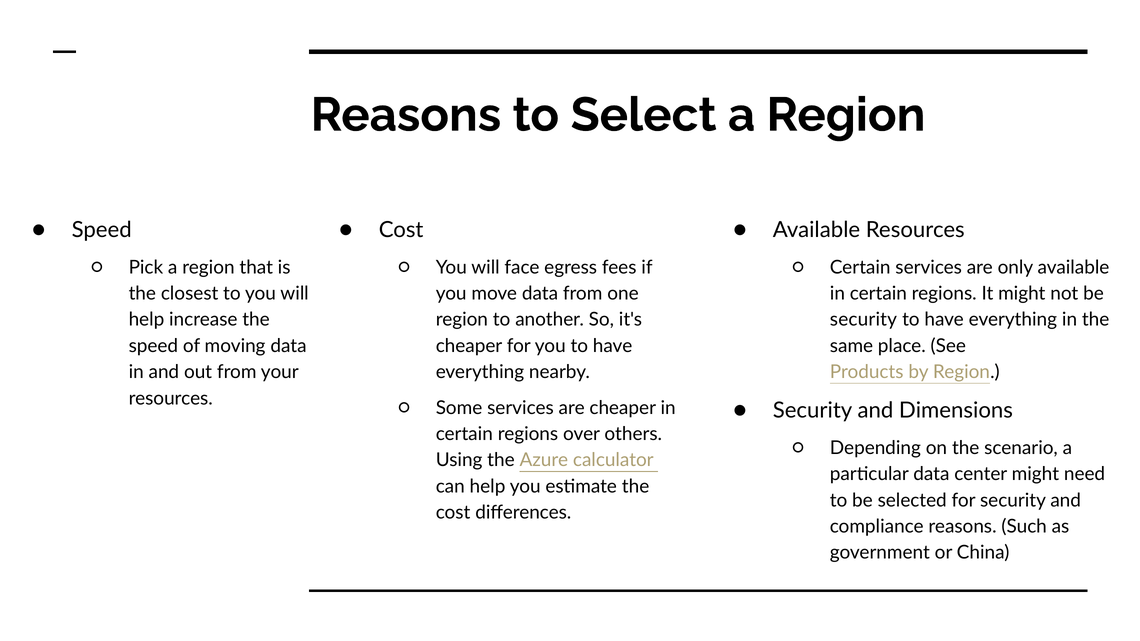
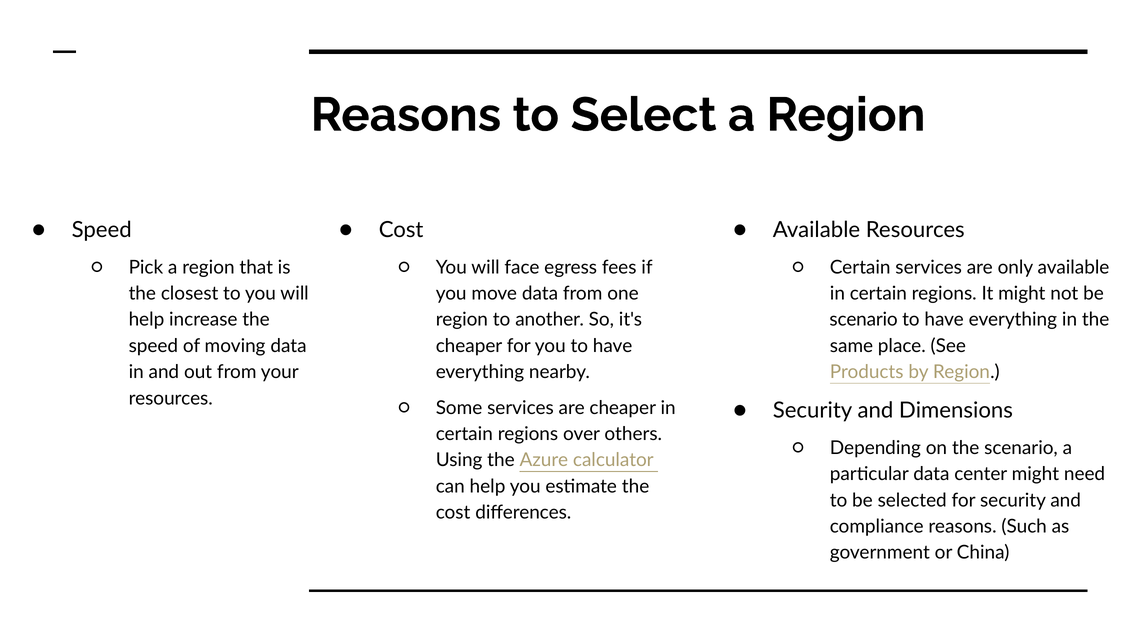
security: security -> scenario (864, 320)
